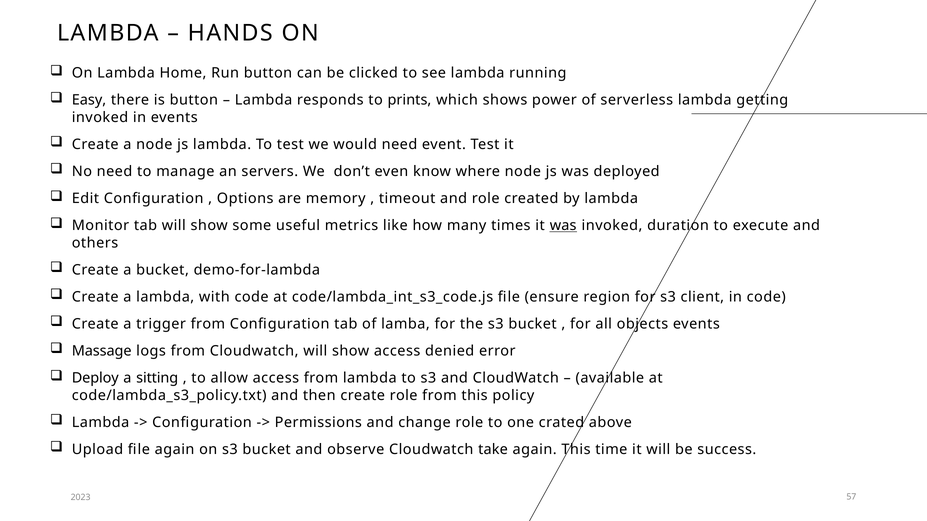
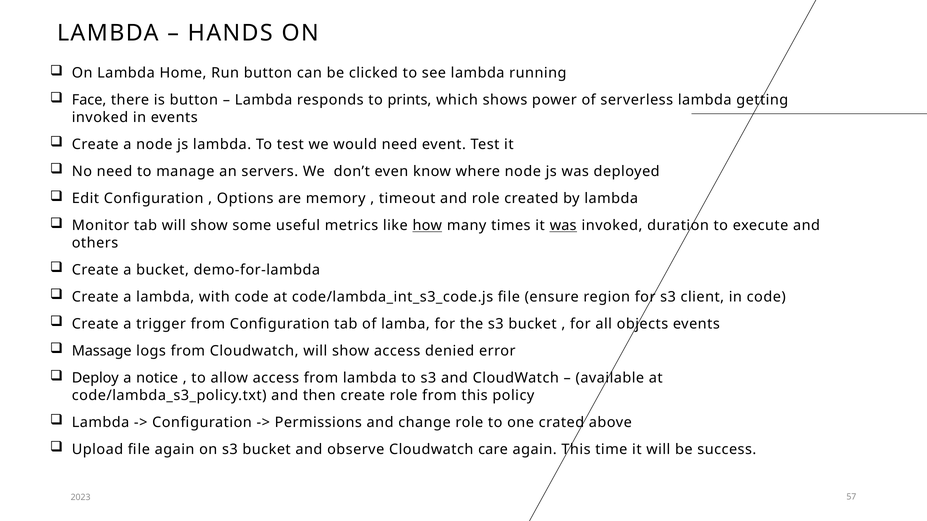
Easy: Easy -> Face (89, 100)
how underline: none -> present (427, 226)
sitting: sitting -> notice (157, 378)
take: take -> care (493, 450)
